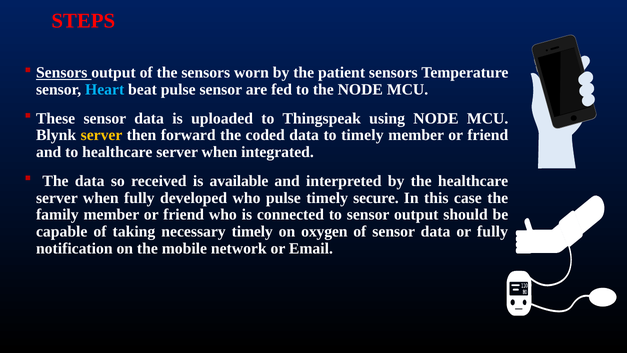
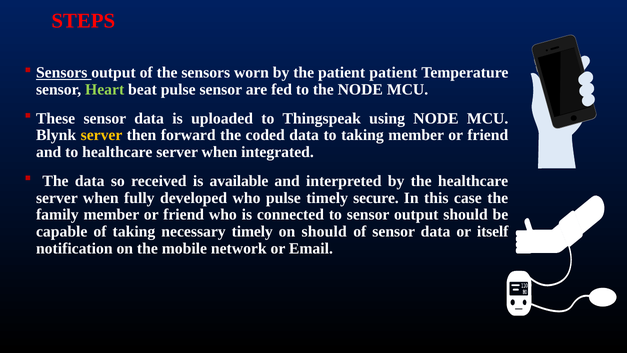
patient sensors: sensors -> patient (393, 73)
Heart colour: light blue -> light green (105, 90)
to timely: timely -> taking (362, 135)
on oxygen: oxygen -> should (324, 232)
or fully: fully -> itself (493, 232)
